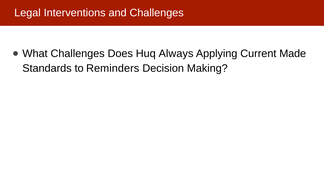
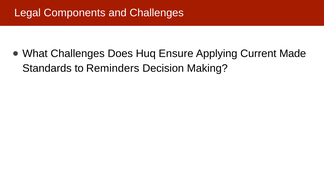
Interventions: Interventions -> Components (75, 13)
Always: Always -> Ensure (176, 54)
